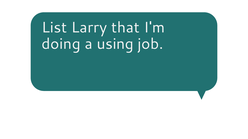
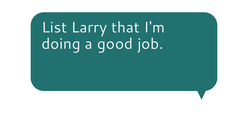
using: using -> good (115, 44)
